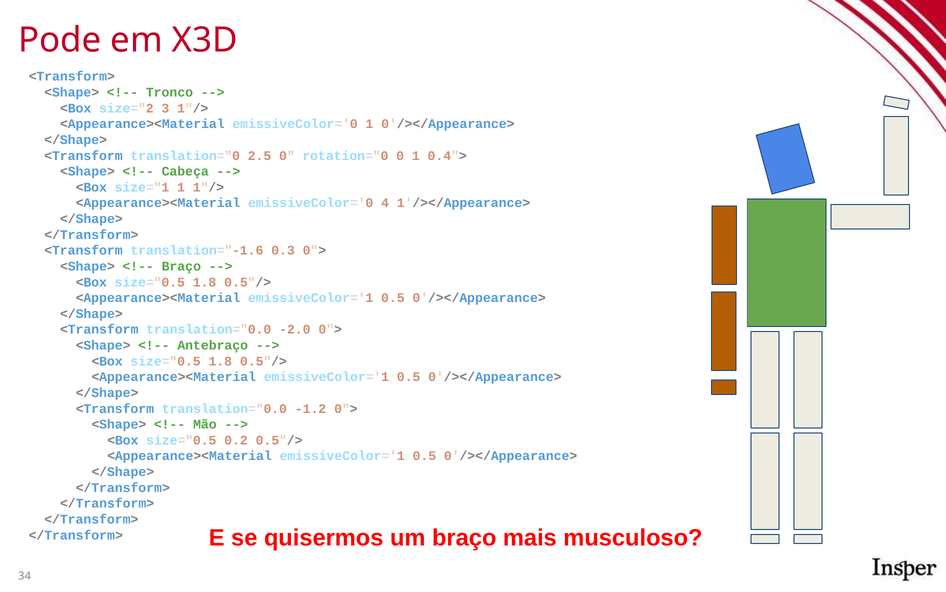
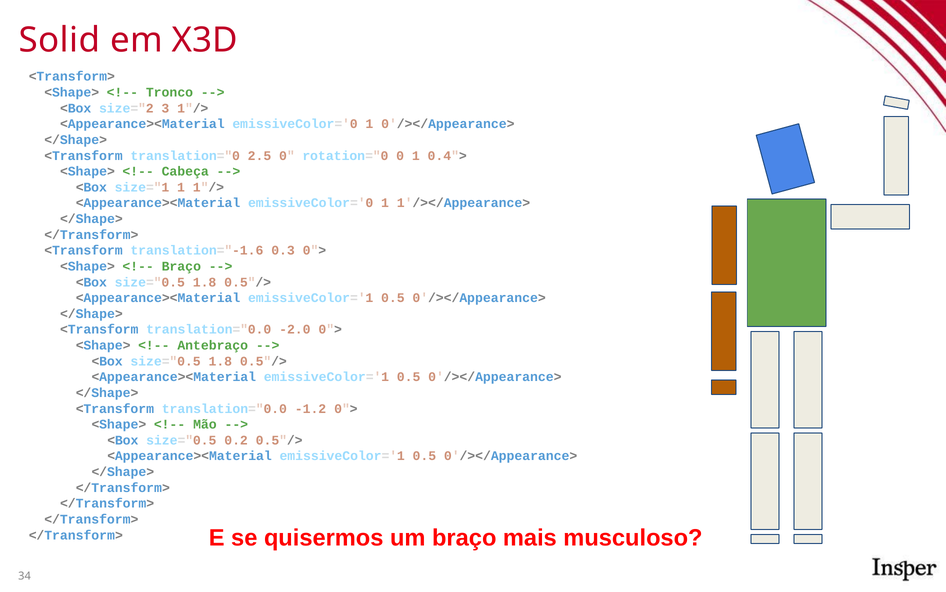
Pode: Pode -> Solid (59, 40)
4: 4 -> 1 (385, 203)
